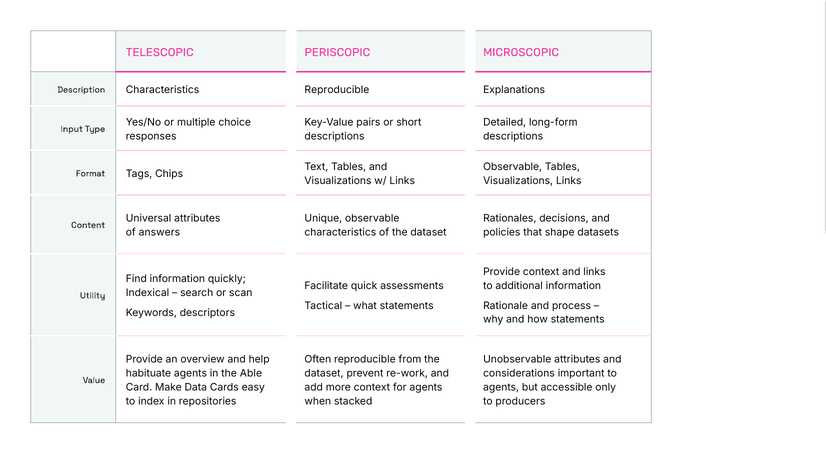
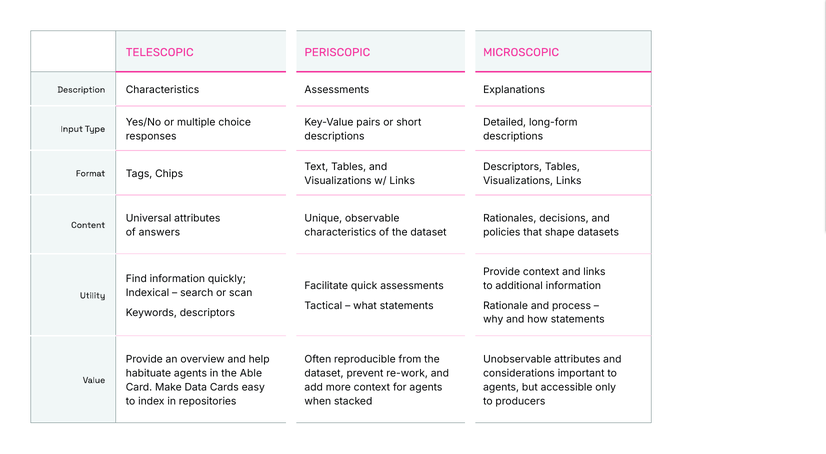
Characteristics Reproducible: Reproducible -> Assessments (337, 90)
Observable: Observable -> Descriptors (513, 167)
